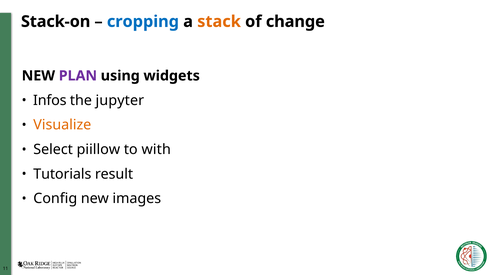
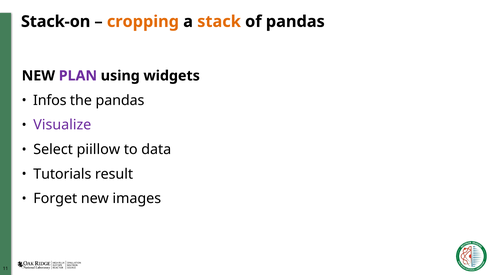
cropping colour: blue -> orange (143, 22)
of change: change -> pandas (295, 22)
the jupyter: jupyter -> pandas (120, 101)
Visualize colour: orange -> purple (62, 125)
with: with -> data (156, 150)
Config: Config -> Forget (55, 199)
